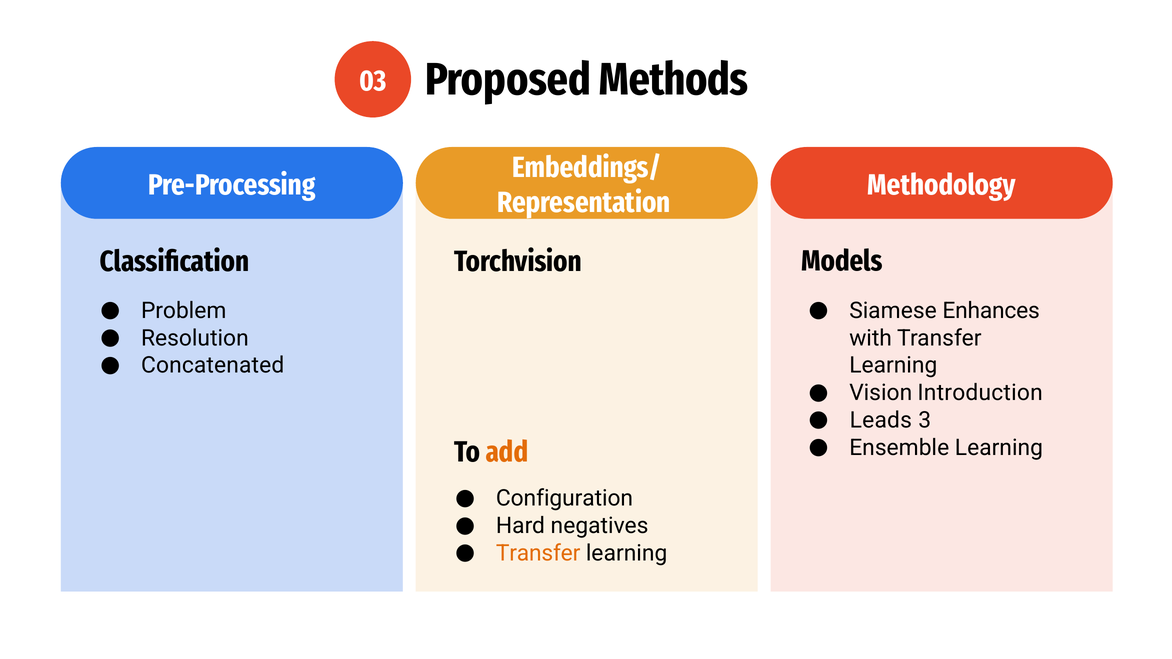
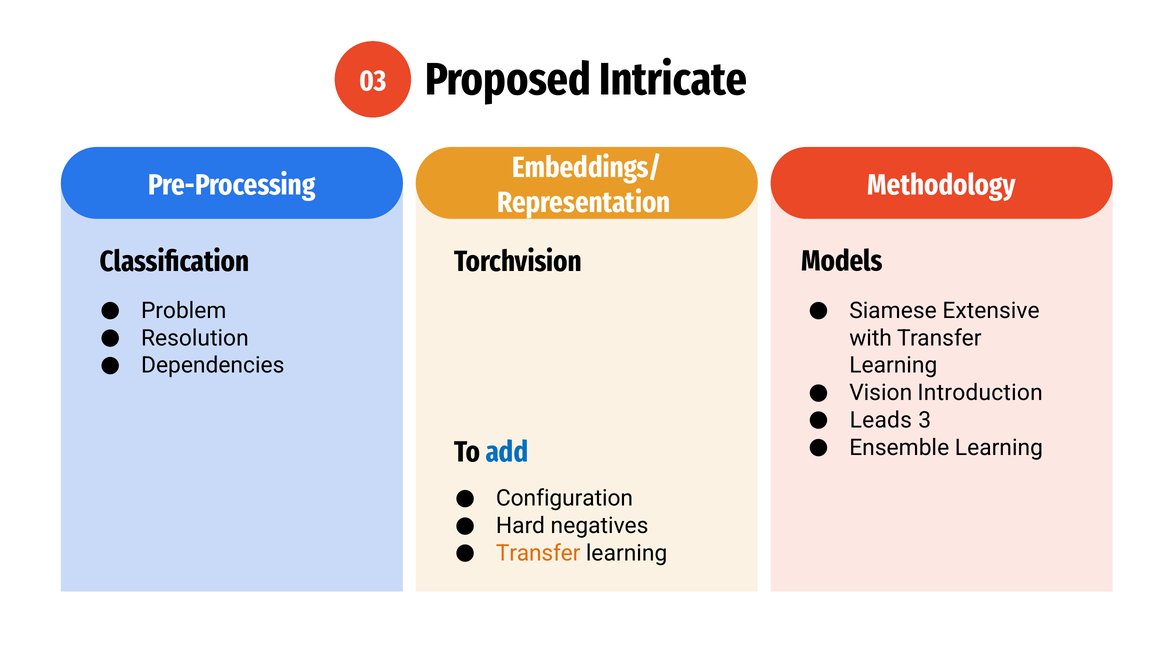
Methods: Methods -> Intricate (673, 80)
Enhances: Enhances -> Extensive (991, 311)
Concatenated: Concatenated -> Dependencies (213, 366)
add colour: orange -> blue (507, 452)
